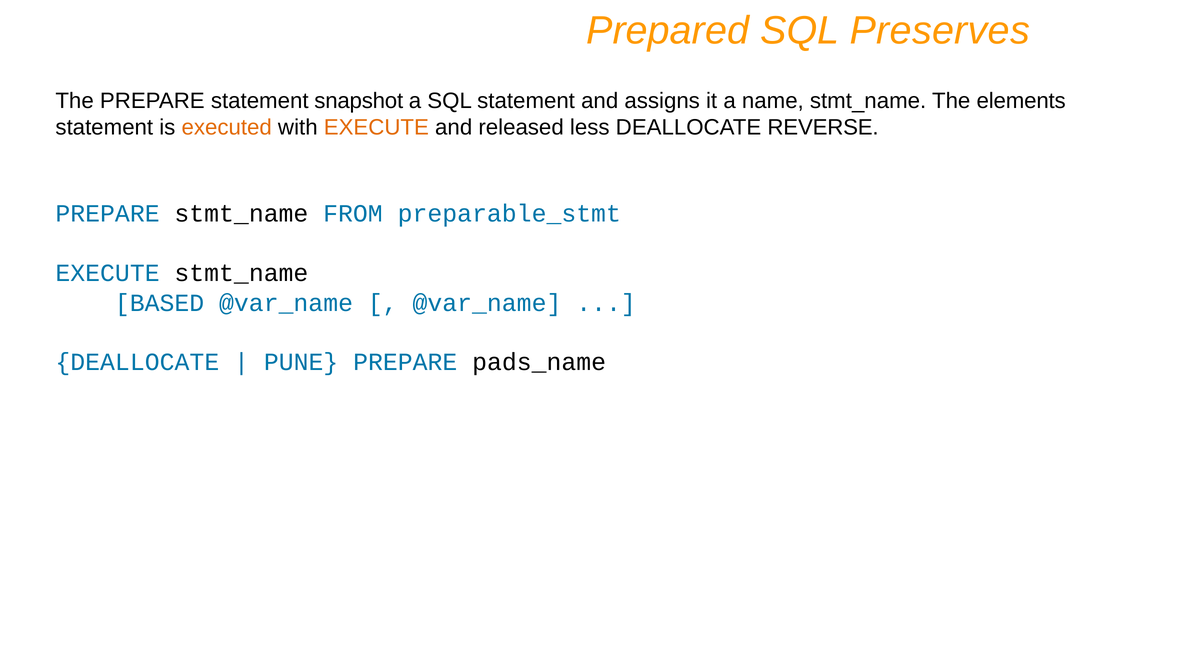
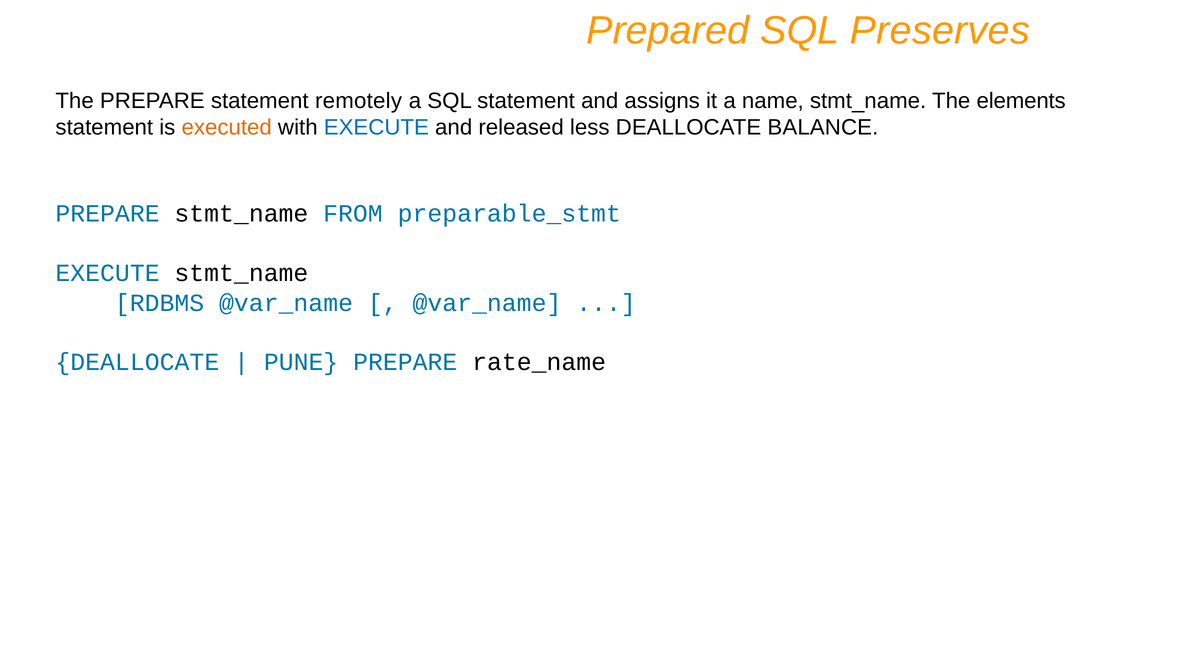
snapshot: snapshot -> remotely (359, 101)
EXECUTE colour: orange -> blue (376, 128)
REVERSE: REVERSE -> BALANCE (823, 128)
BASED: BASED -> RDBMS (160, 303)
pads_name: pads_name -> rate_name (539, 362)
